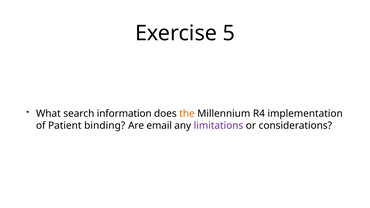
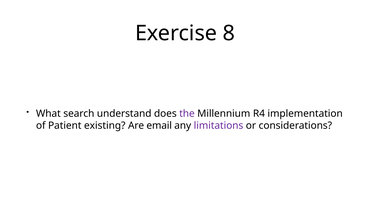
5: 5 -> 8 (229, 33)
information: information -> understand (124, 114)
the colour: orange -> purple (187, 114)
binding: binding -> existing (105, 126)
